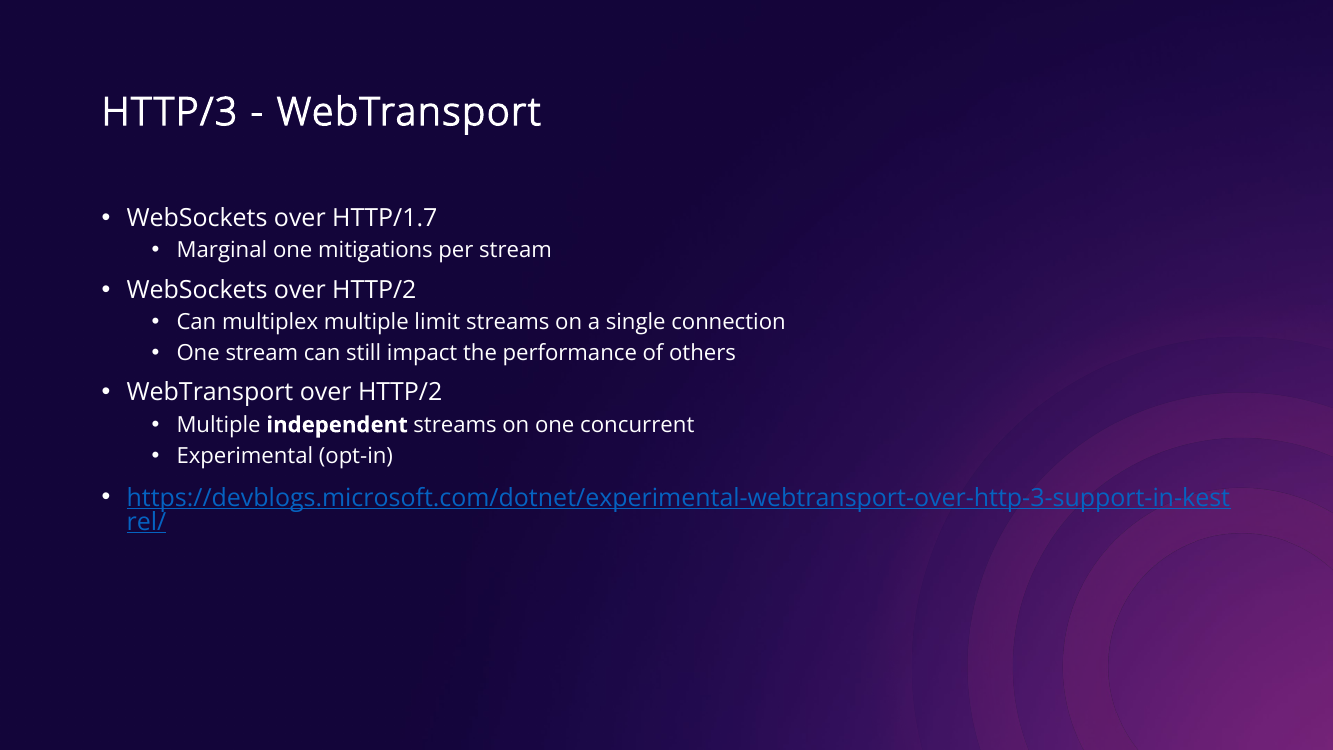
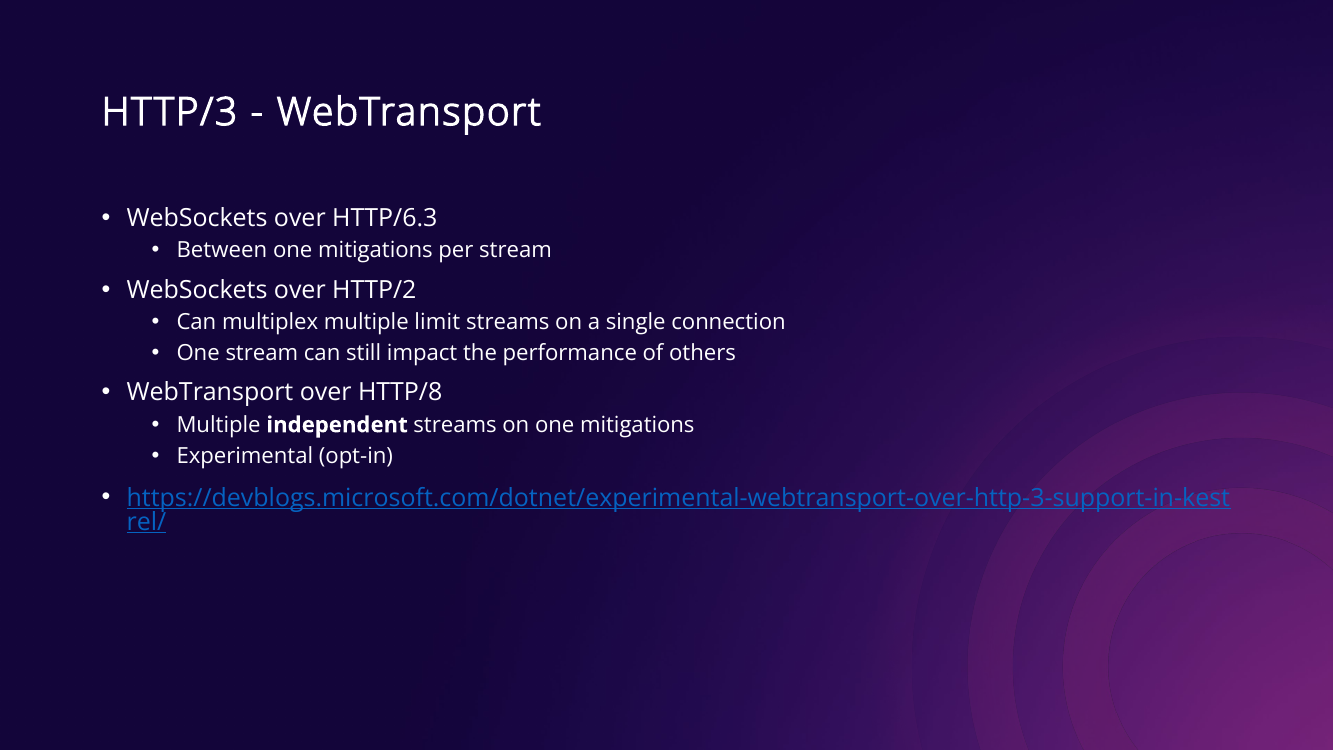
HTTP/1.7: HTTP/1.7 -> HTTP/6.3 (385, 218)
Marginal: Marginal -> Between (222, 250)
WebTransport over HTTP/2: HTTP/2 -> HTTP/8 (400, 392)
on one concurrent: concurrent -> mitigations (637, 425)
